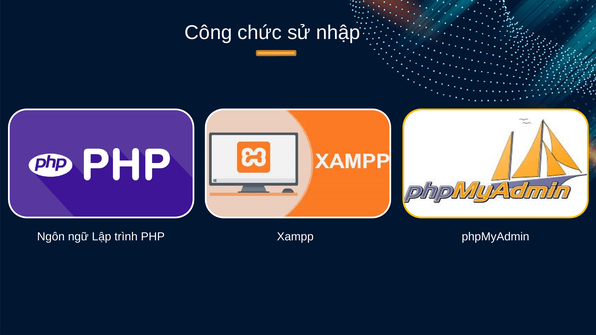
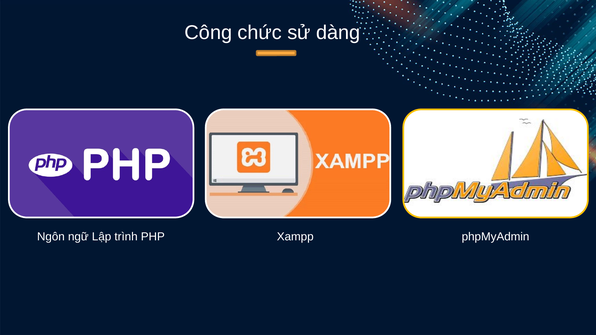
nhập: nhập -> dàng (338, 33)
